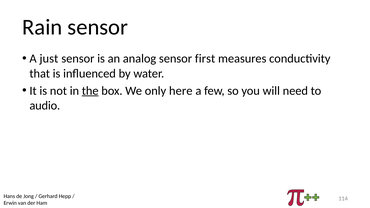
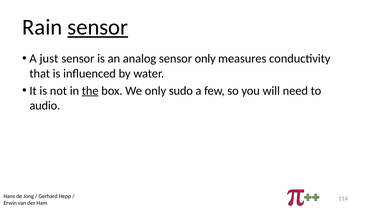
sensor underline: none -> present (98, 27)
sensor first: first -> only (205, 59)
here: here -> sudo (181, 91)
